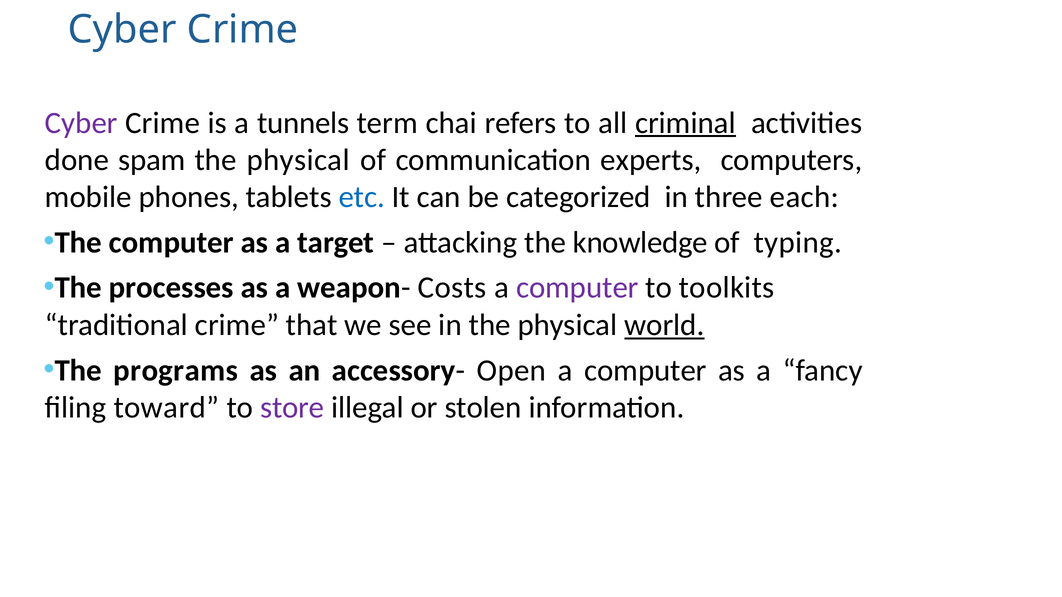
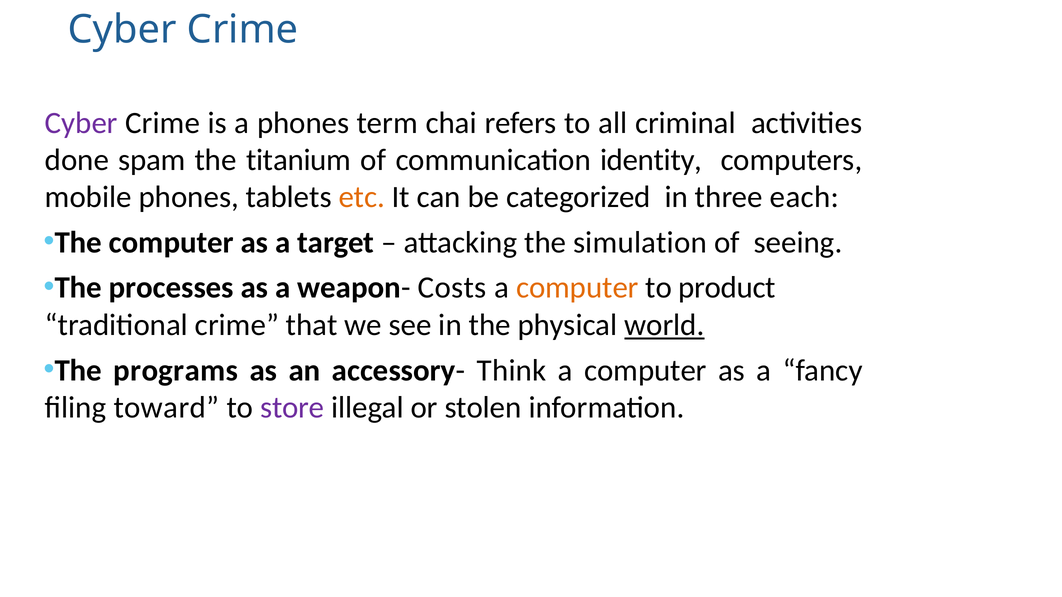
a tunnels: tunnels -> phones (303, 123)
criminal underline: present -> none (685, 123)
physical: physical -> titanium (299, 160)
experts: experts -> identity (651, 160)
etc colour: blue -> orange (362, 197)
knowledge: knowledge -> simulation (640, 242)
typing: typing -> seeing (798, 242)
computer colour: purple -> orange (577, 288)
toolkits: toolkits -> product (727, 288)
Open: Open -> Think (512, 371)
